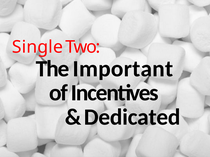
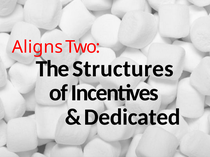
Single: Single -> Aligns (37, 47)
Important: Important -> Structures (123, 69)
